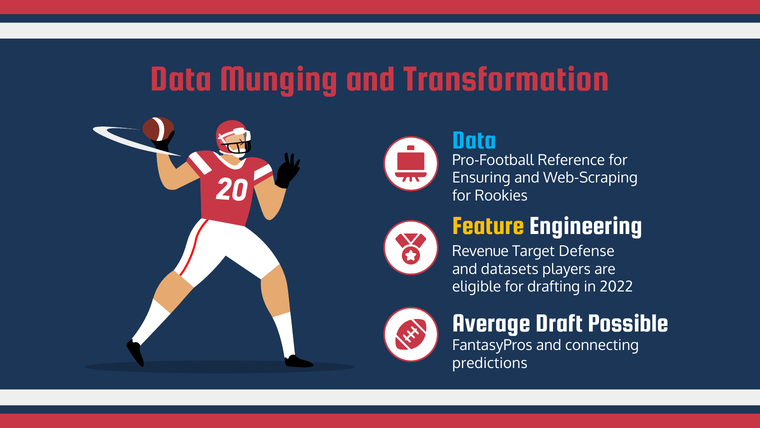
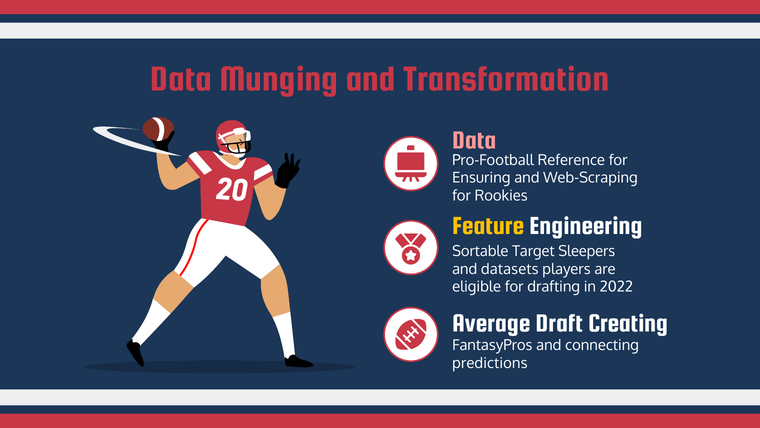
Data colour: light blue -> pink (474, 140)
Revenue: Revenue -> Sortable (480, 251)
Defense: Defense -> Sleepers (587, 251)
Possible: Possible -> Creating (628, 323)
